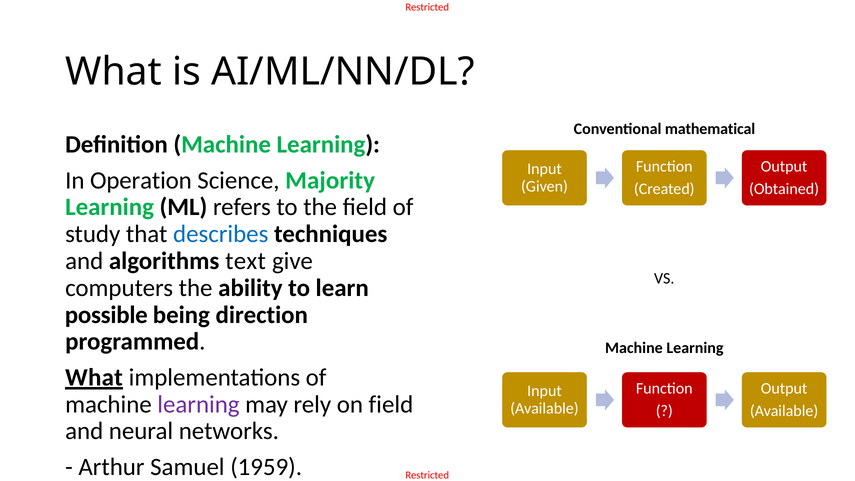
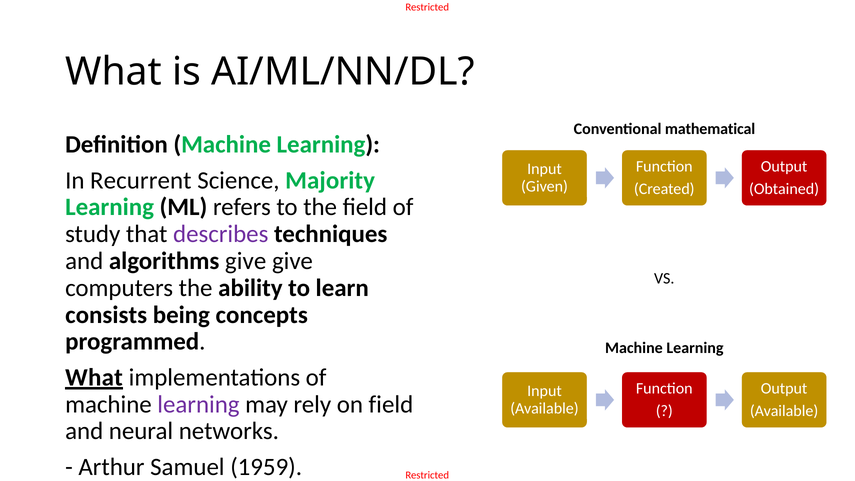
Operation: Operation -> Recurrent (141, 180)
describes colour: blue -> purple (221, 234)
algorithms text: text -> give (246, 261)
possible: possible -> consists (106, 315)
direction: direction -> concepts (262, 315)
